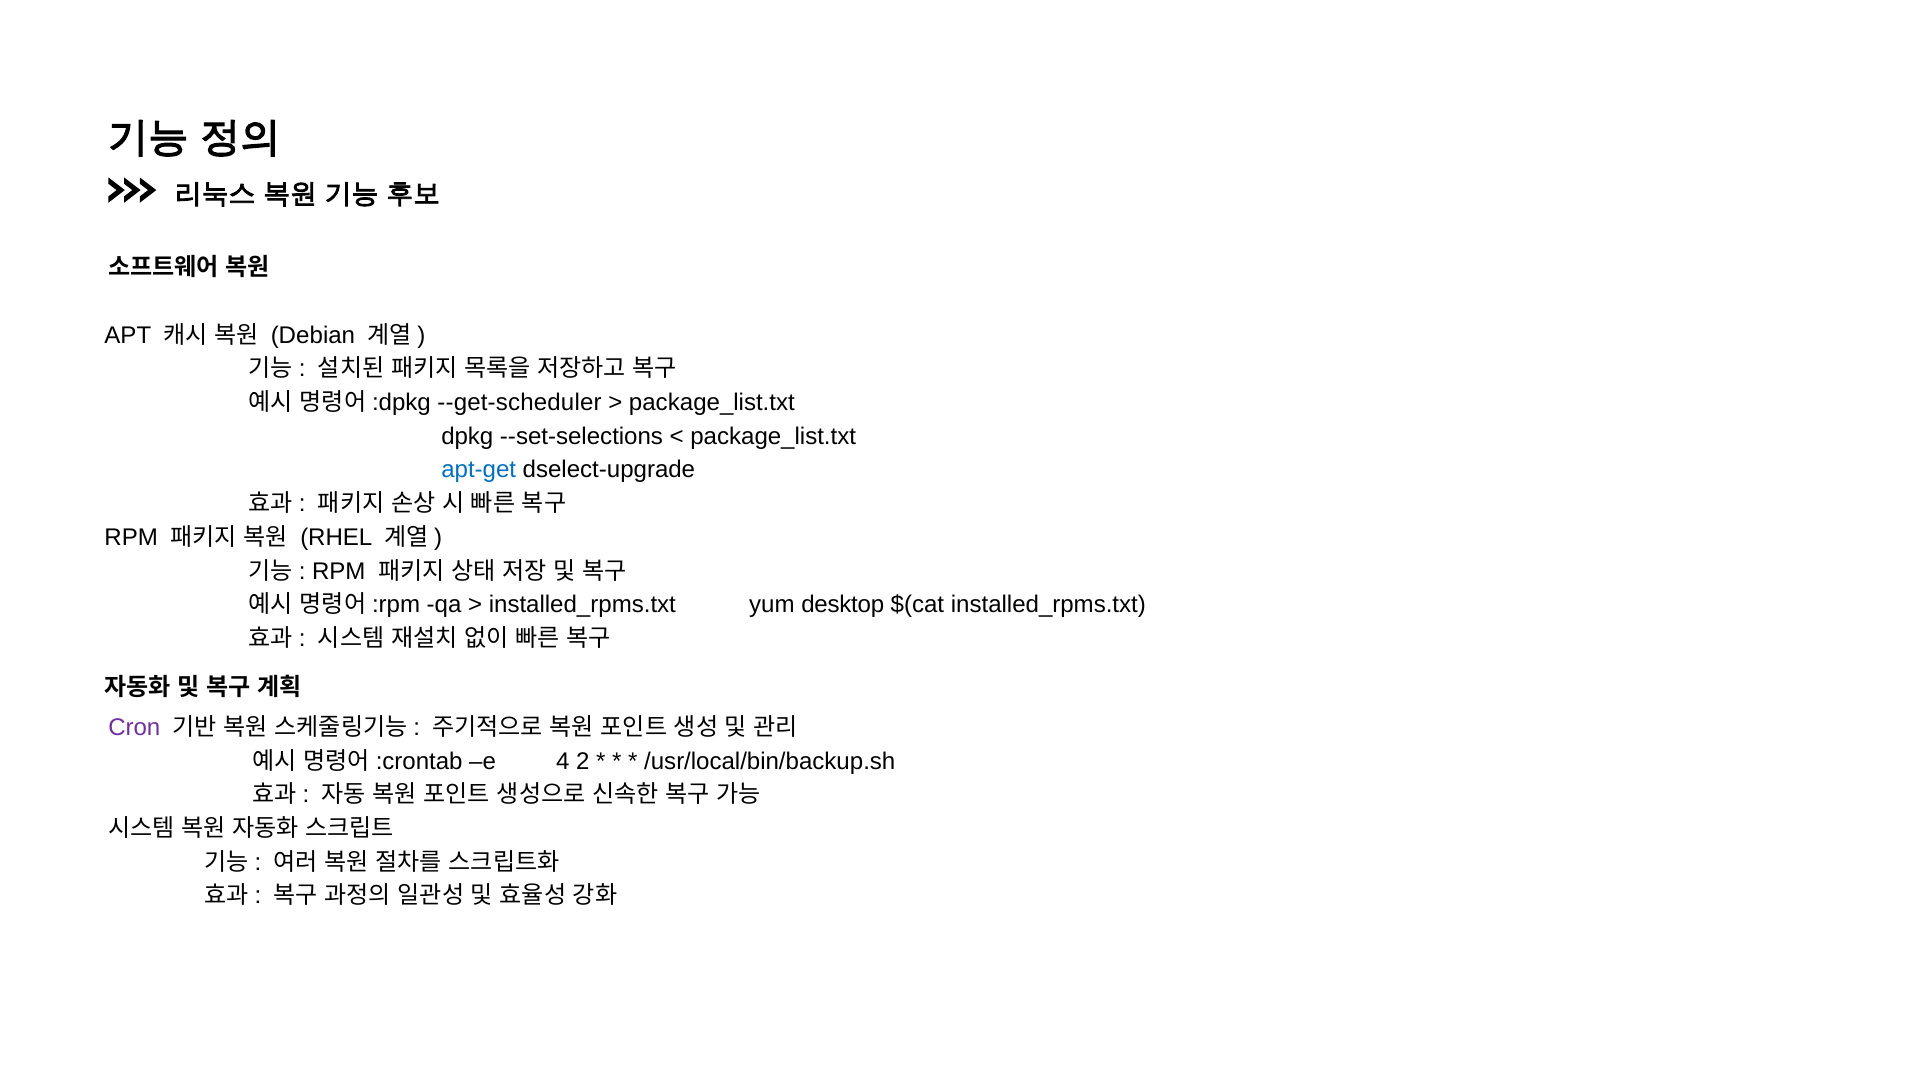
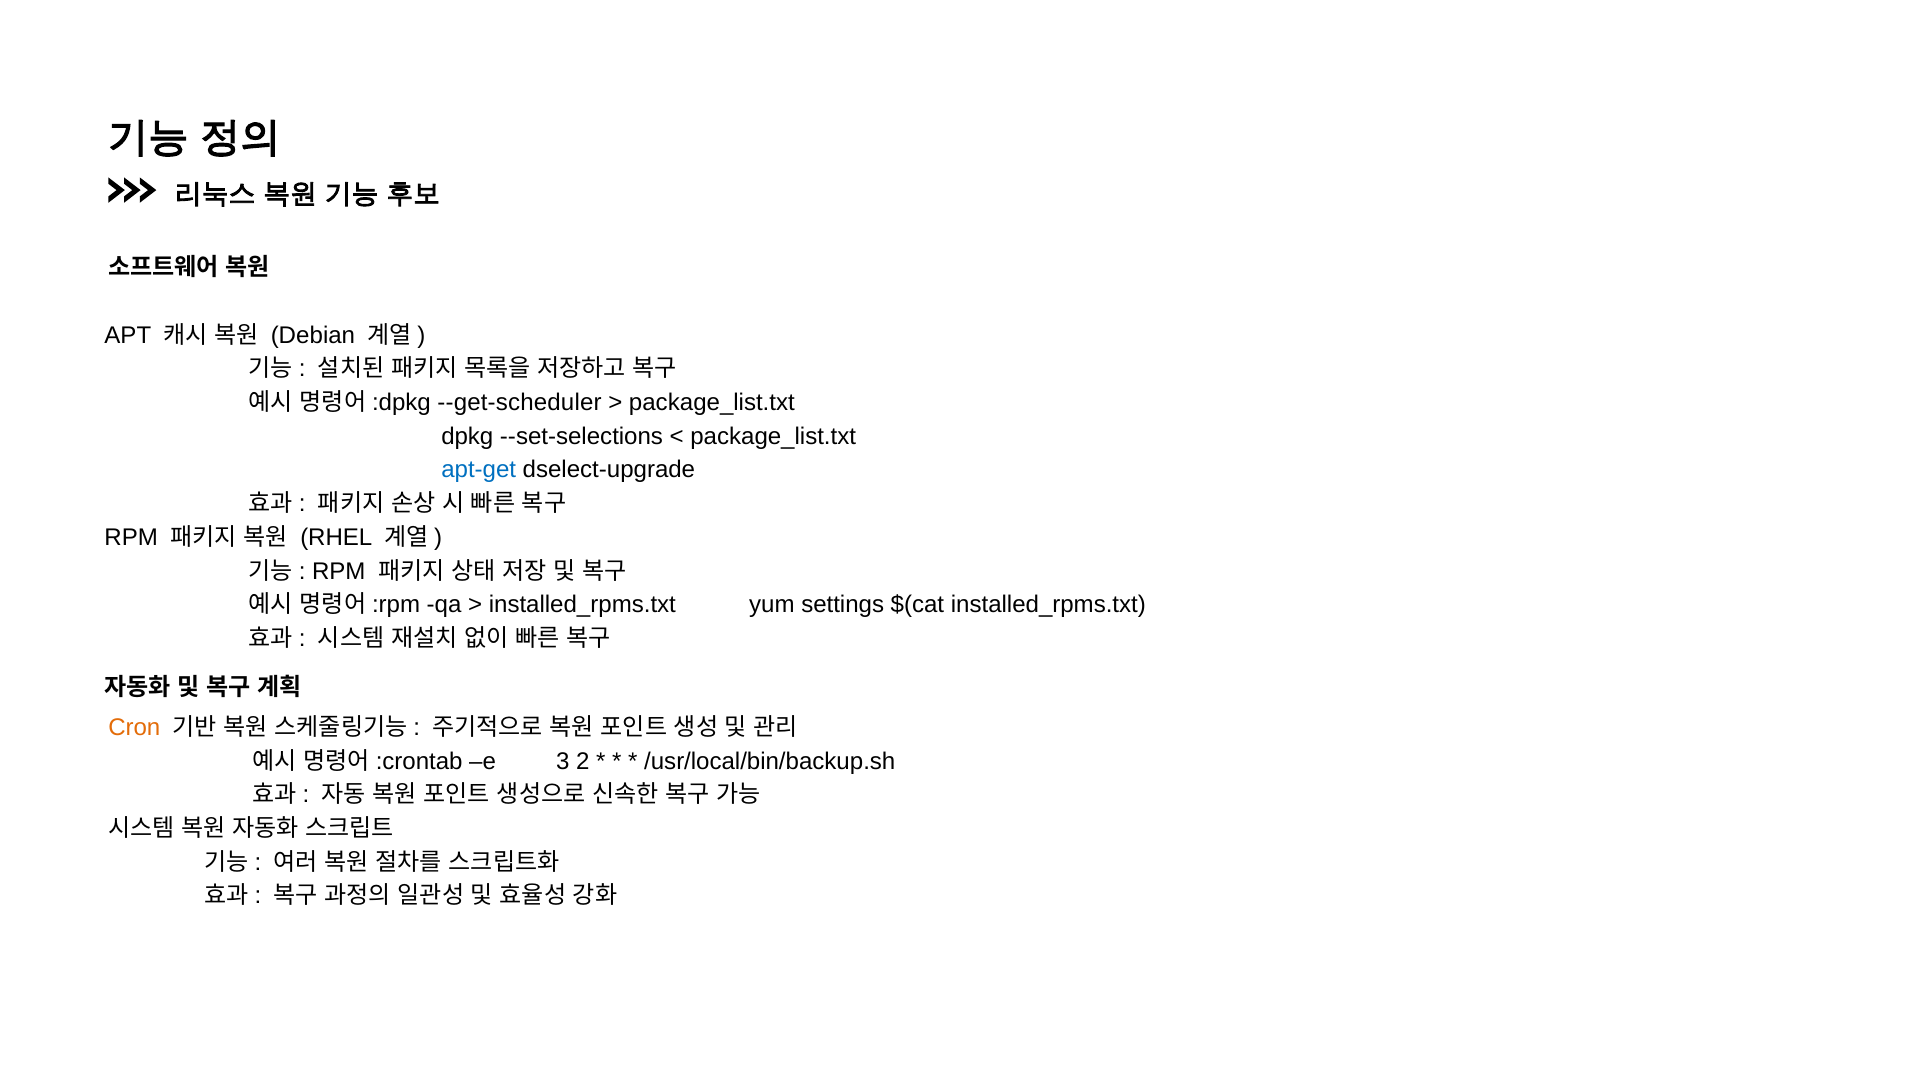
desktop: desktop -> settings (843, 605)
Cron colour: purple -> orange (134, 727)
4: 4 -> 3 (563, 761)
